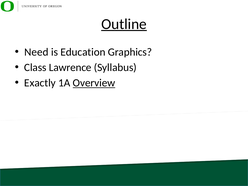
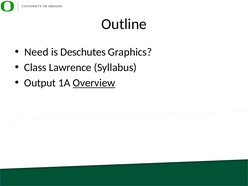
Outline underline: present -> none (124, 24)
Education: Education -> Deschutes (83, 52)
Exactly: Exactly -> Output (40, 83)
